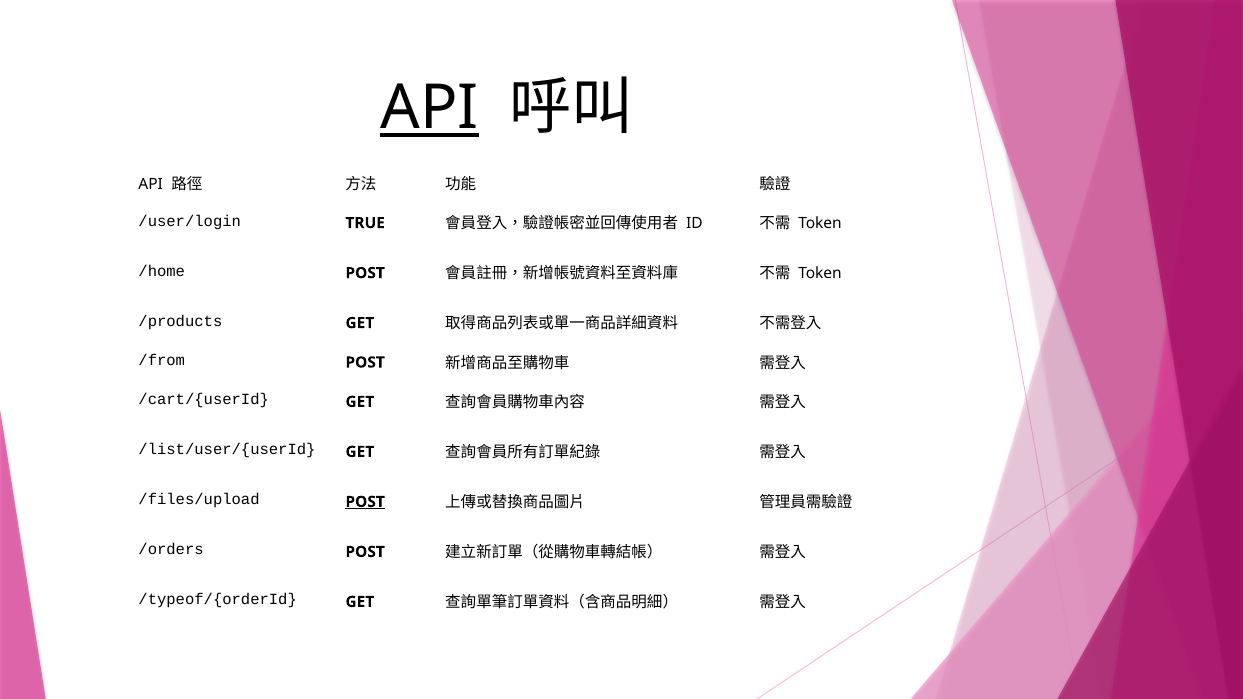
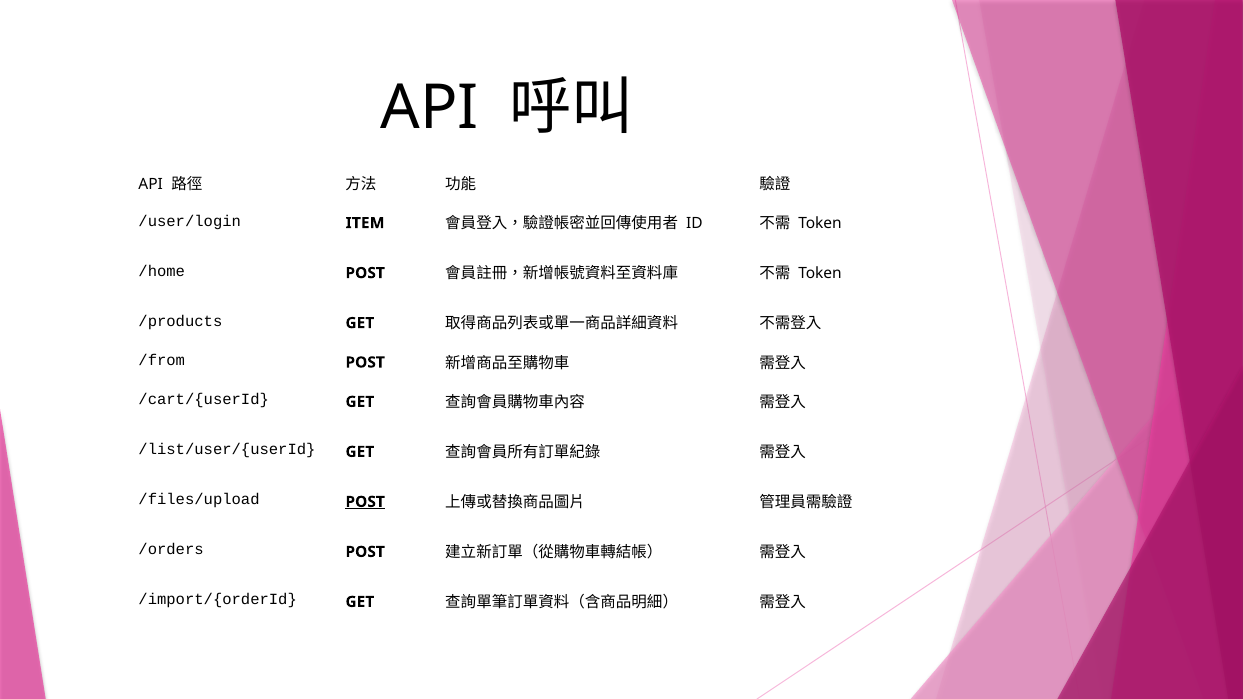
API underline: present -> none (430, 108)
TRUE: TRUE -> ITEM (365, 223)
/typeof/{orderId: /typeof/{orderId -> /import/{orderId (218, 600)
